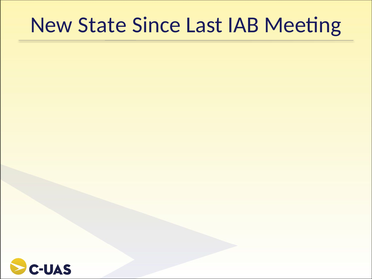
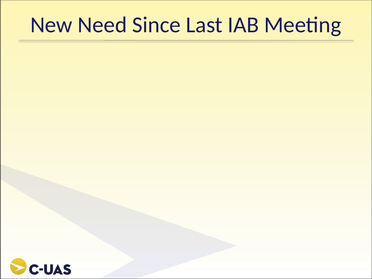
State: State -> Need (102, 25)
